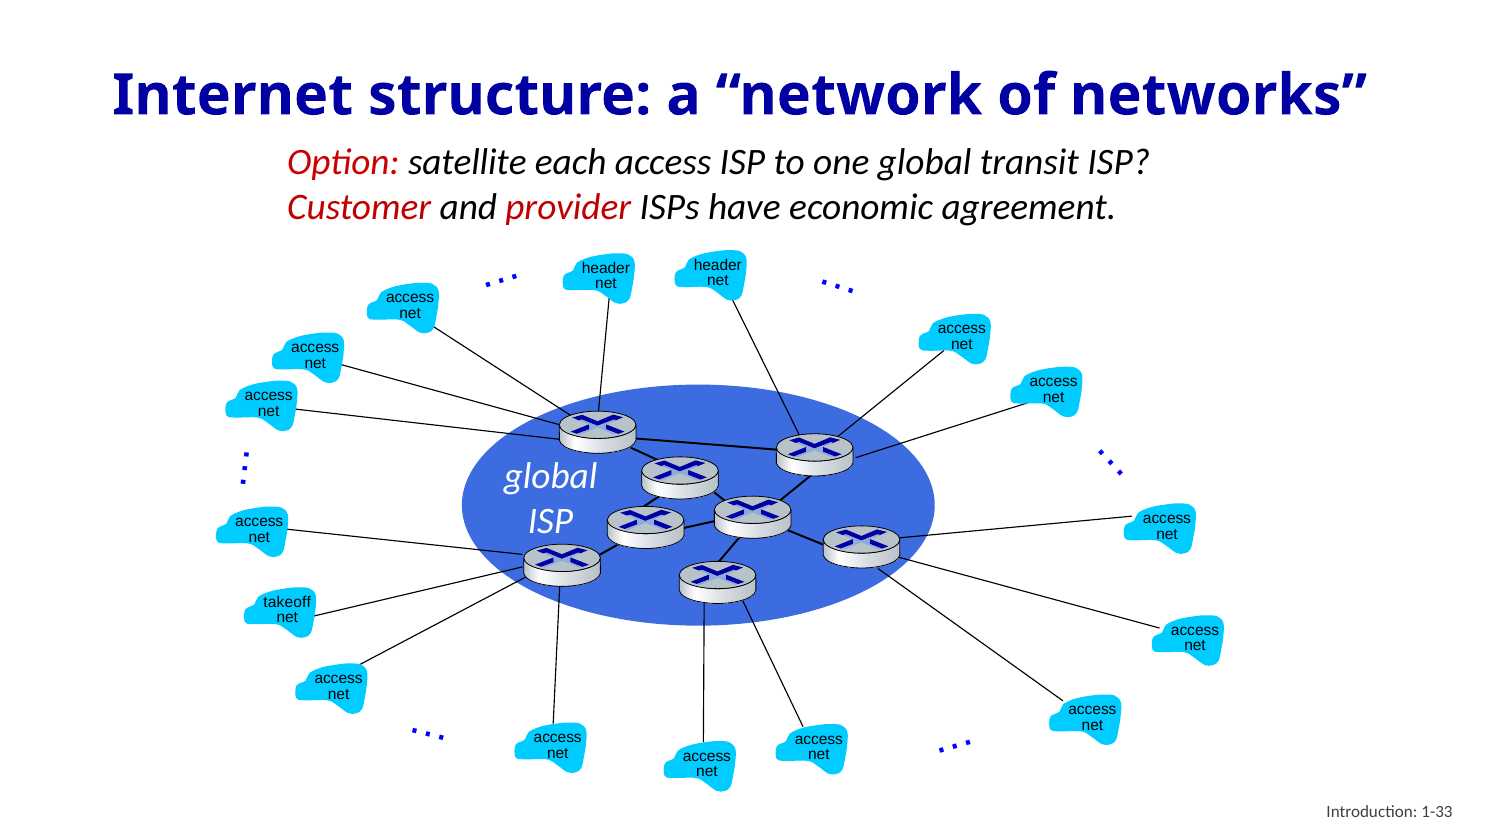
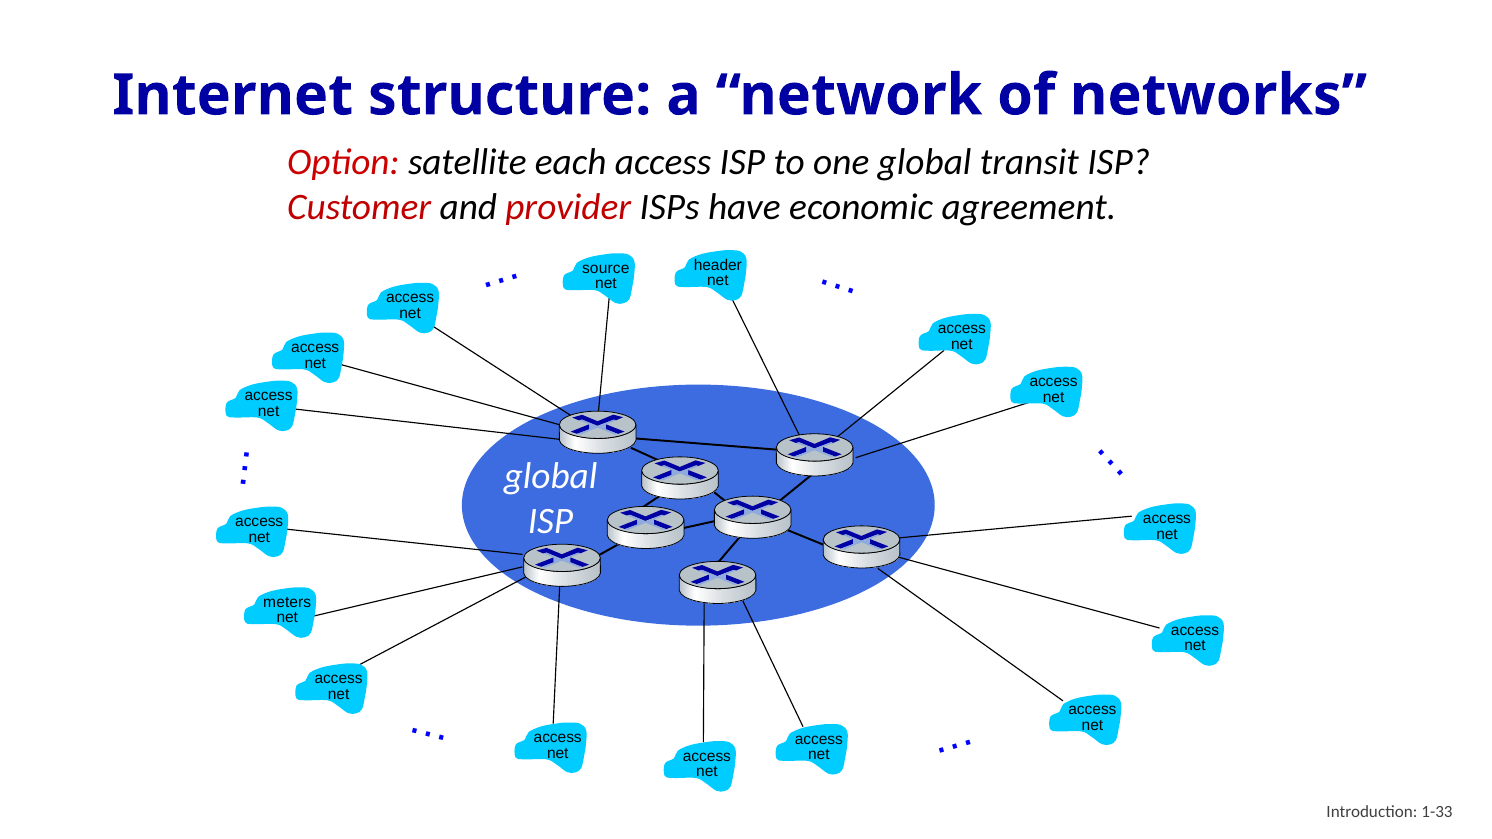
header: header -> source (606, 268)
takeoff: takeoff -> meters (287, 602)
